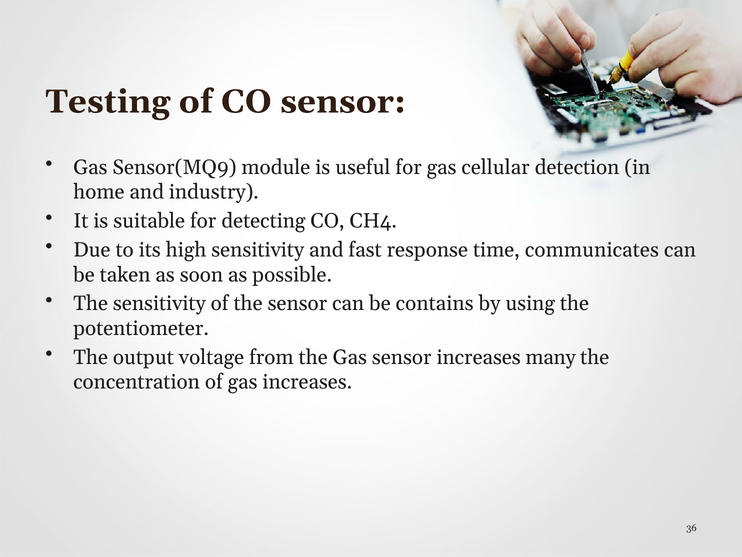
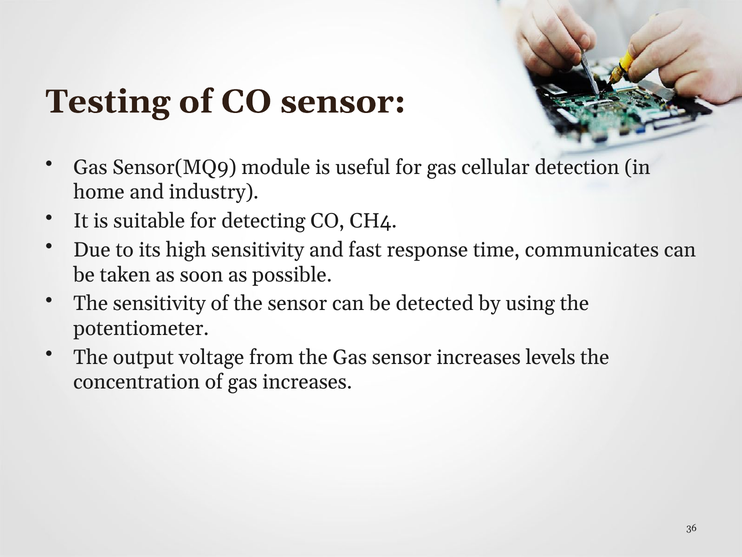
contains: contains -> detected (435, 303)
many: many -> levels (551, 357)
